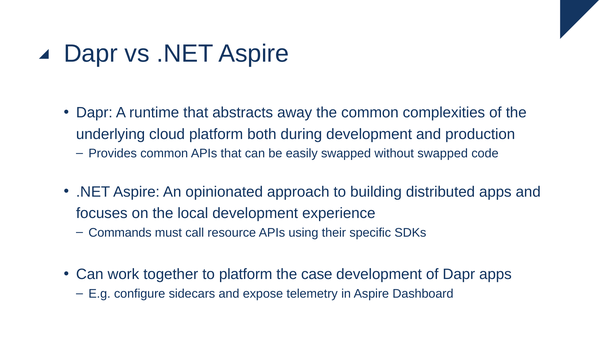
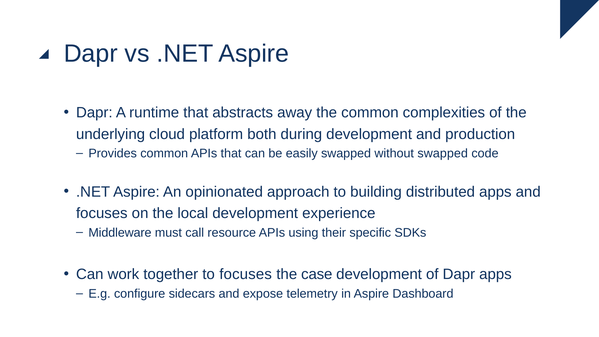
Commands: Commands -> Middleware (120, 233)
to platform: platform -> focuses (246, 274)
